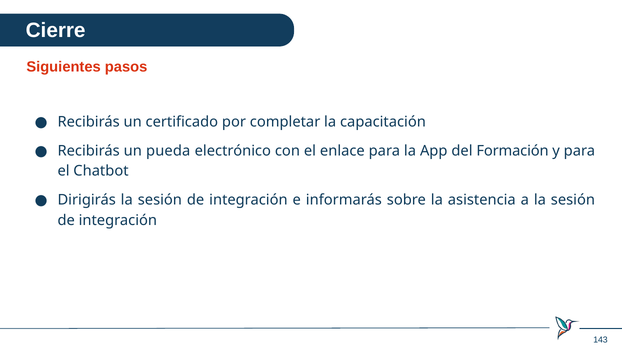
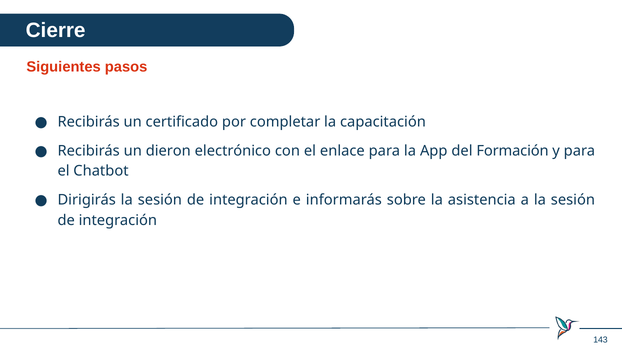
pueda: pueda -> dieron (168, 151)
